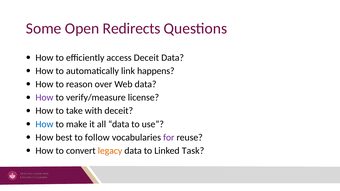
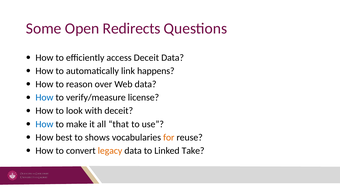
How colour: purple -> blue (44, 98)
take: take -> look (74, 111)
all data: data -> that (119, 124)
follow: follow -> shows (97, 138)
for colour: purple -> orange (169, 138)
Task: Task -> Take (193, 151)
